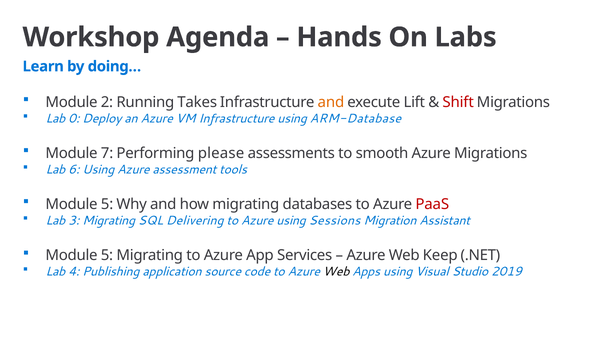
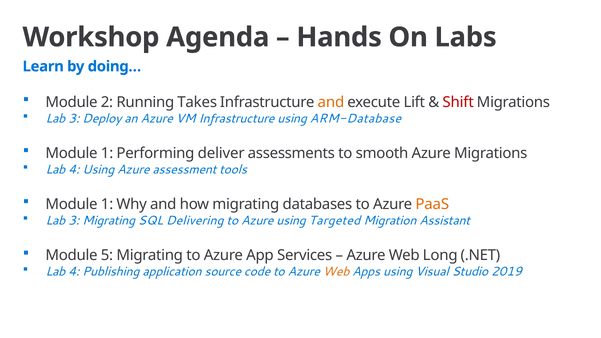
0: 0 -> 3 (74, 118)
7: 7 -> 1 (107, 153)
please: please -> deliver (221, 153)
6: 6 -> 4 (74, 170)
5: 5 -> 1 (107, 204)
PaaS colour: red -> orange (432, 204)
Sessions: Sessions -> Targeted (335, 221)
Keep: Keep -> Long (440, 255)
Web colour: black -> orange (336, 272)
